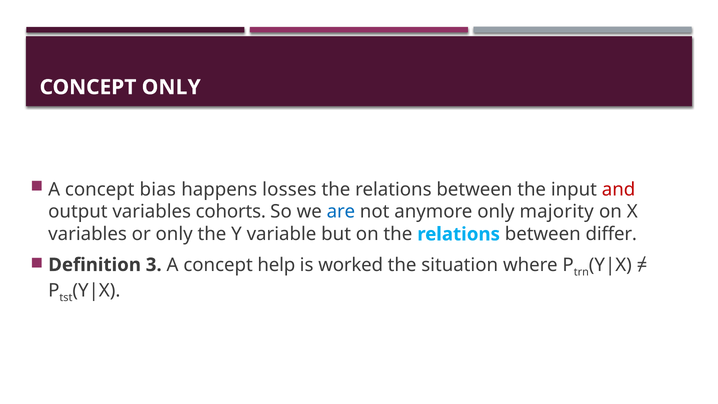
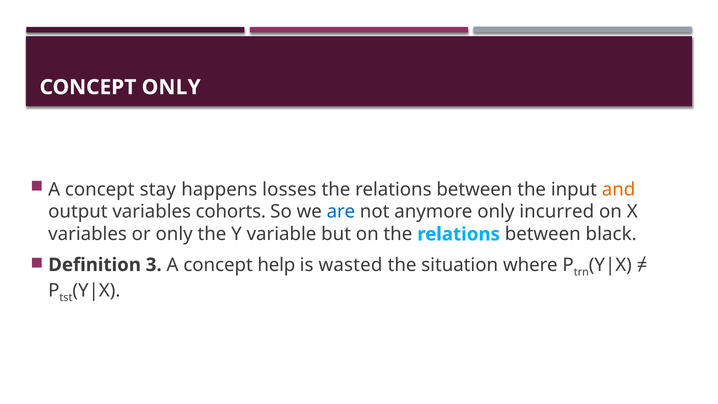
bias: bias -> stay (158, 189)
and colour: red -> orange (619, 189)
majority: majority -> incurred (557, 212)
differ: differ -> black (611, 234)
worked: worked -> wasted (350, 265)
